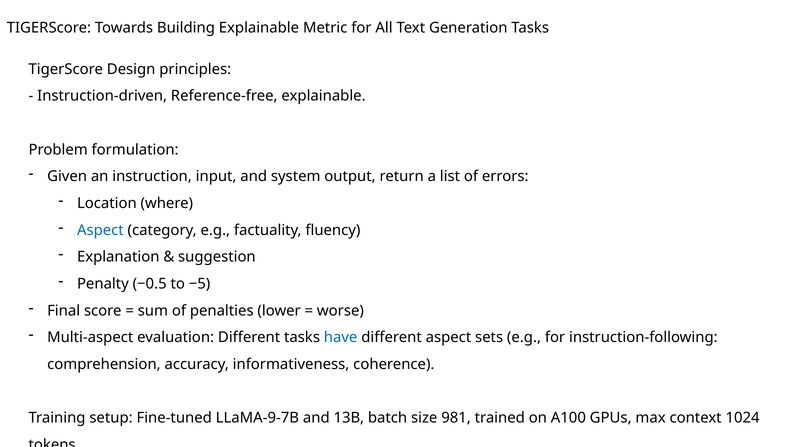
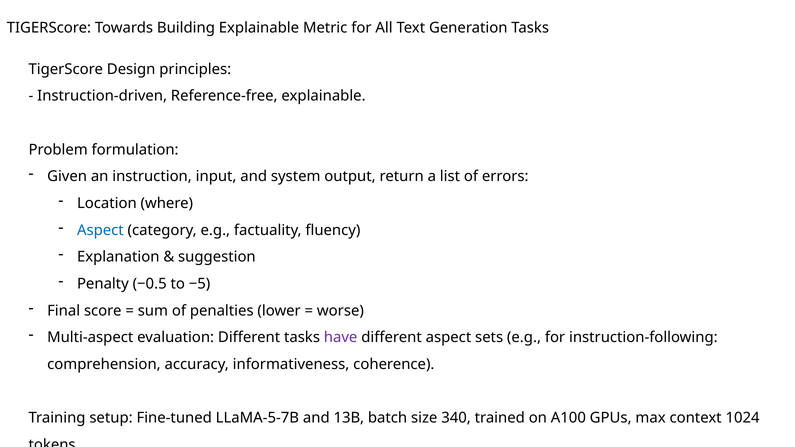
have colour: blue -> purple (341, 338)
LLaMA-9-7B: LLaMA-9-7B -> LLaMA-5-7B (257, 418)
981: 981 -> 340 (456, 418)
